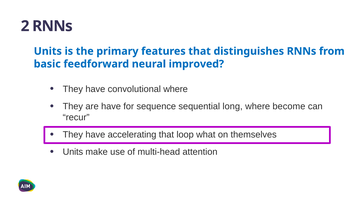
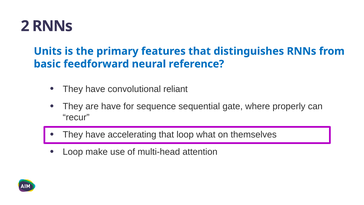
improved: improved -> reference (196, 64)
convolutional where: where -> reliant (176, 89)
long: long -> gate (233, 106)
become: become -> properly (289, 106)
Units: Units -> Loop (73, 152)
